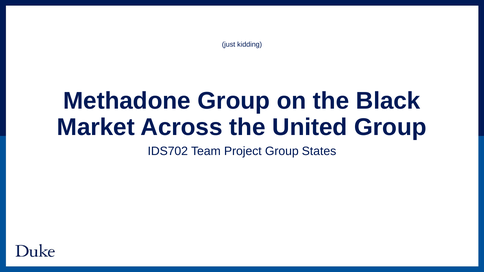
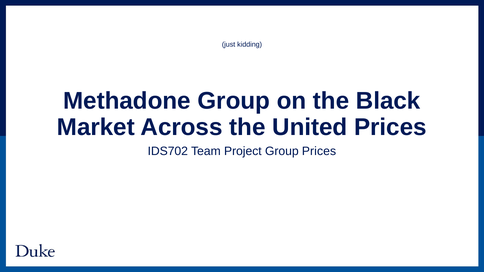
United Group: Group -> Prices (390, 127)
Group States: States -> Prices (319, 151)
